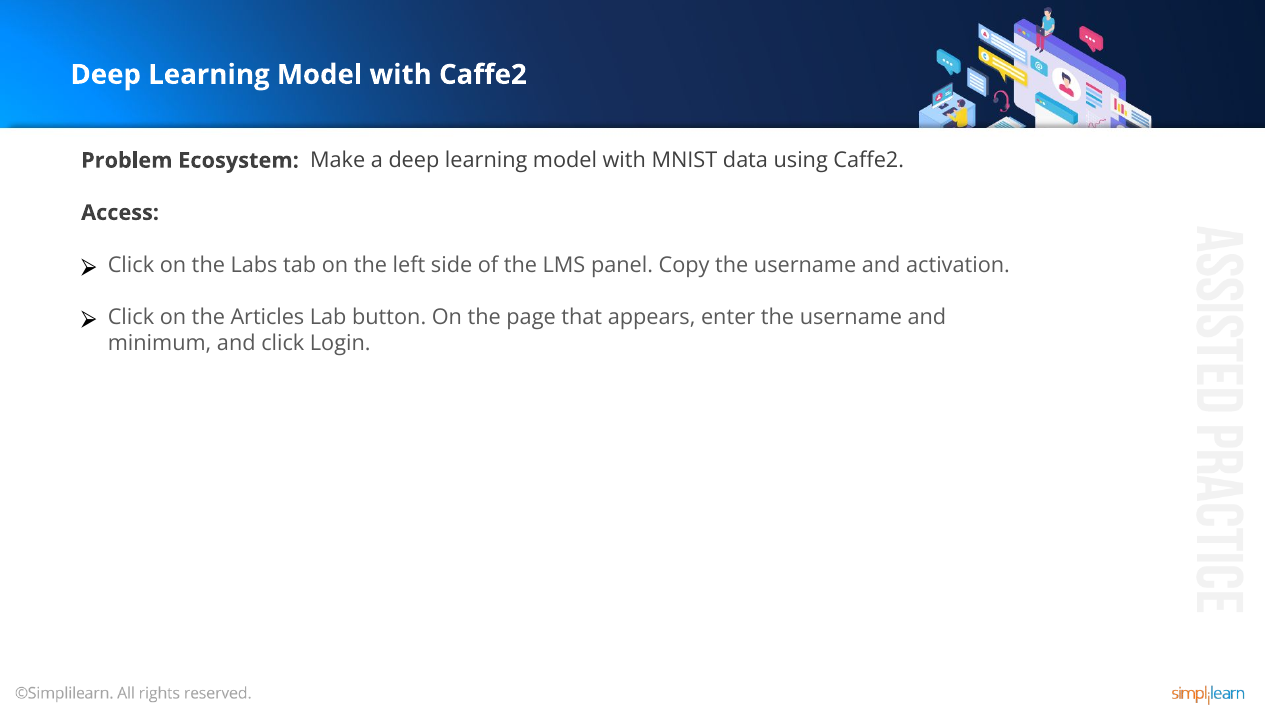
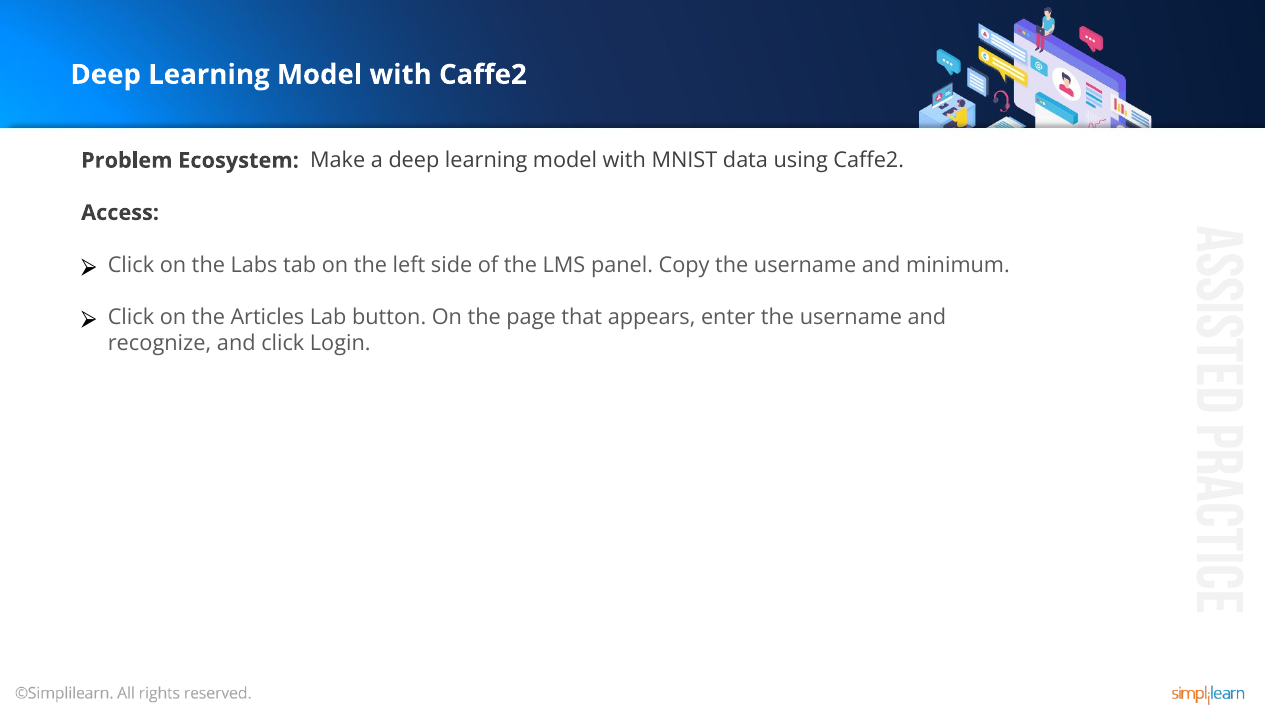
activation: activation -> minimum (958, 265)
minimum: minimum -> recognize (160, 343)
